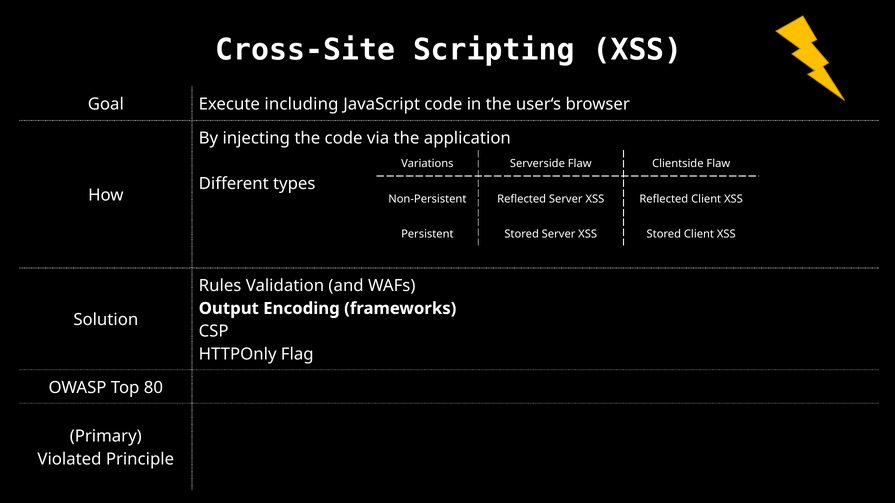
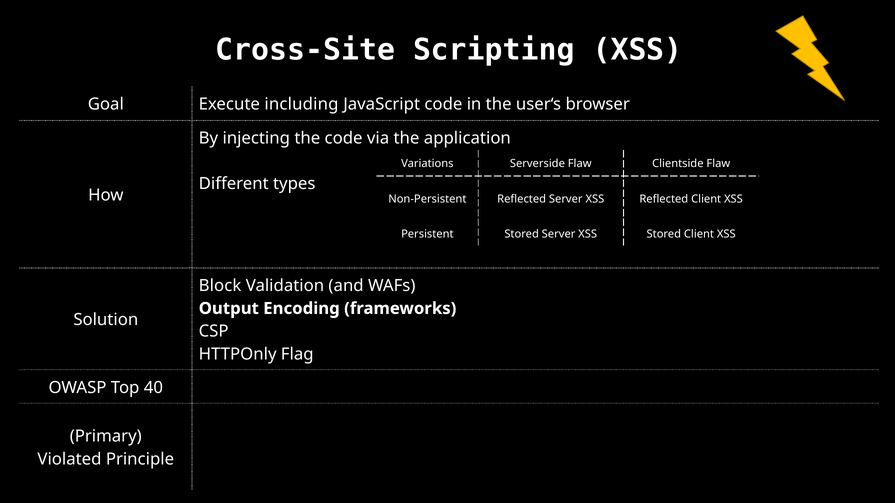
Rules: Rules -> Block (220, 286)
80: 80 -> 40 (153, 388)
